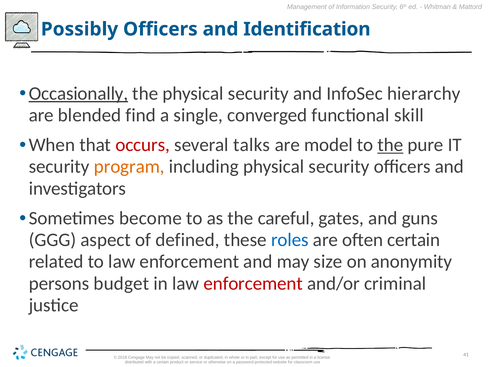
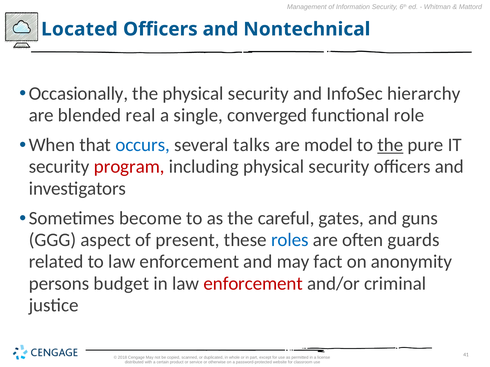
Possibly: Possibly -> Located (79, 29)
Identification: Identification -> Nontechnical (307, 29)
Occasionally underline: present -> none (78, 94)
find: find -> real (141, 115)
skill: skill -> role (409, 115)
occurs colour: red -> blue (143, 145)
program colour: orange -> red (129, 167)
defined: defined -> present (188, 240)
often certain: certain -> guards (414, 240)
size: size -> fact (328, 262)
